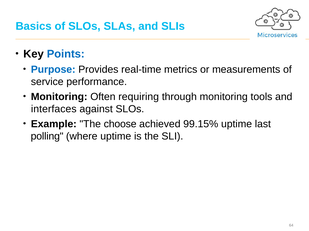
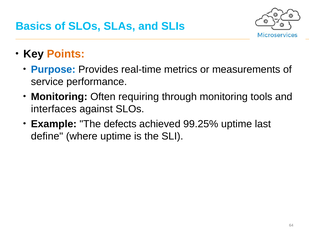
Points colour: blue -> orange (66, 54)
choose: choose -> defects (120, 124)
99.15%: 99.15% -> 99.25% (201, 124)
polling: polling -> define (47, 137)
